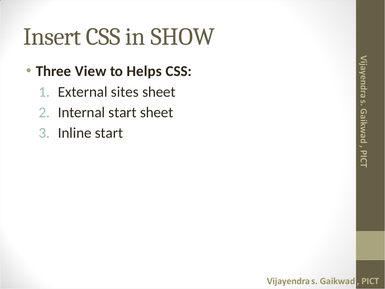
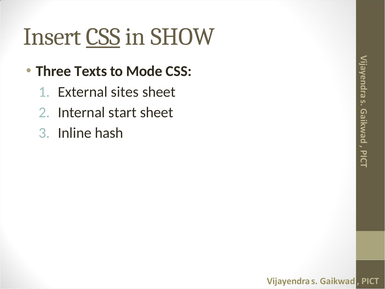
CSS underline: none -> present (103, 37)
View: View -> Texts (91, 71)
Helps: Helps -> Mode (144, 71)
Inline start: start -> hash (109, 133)
